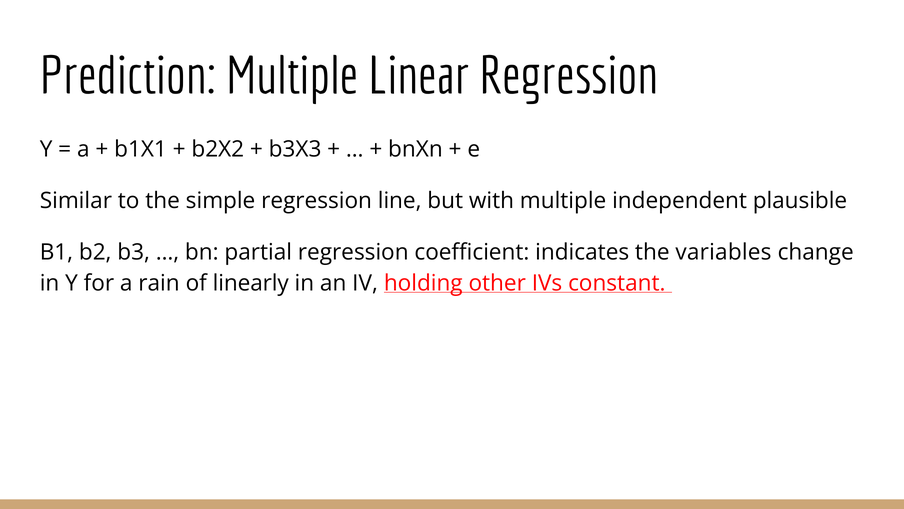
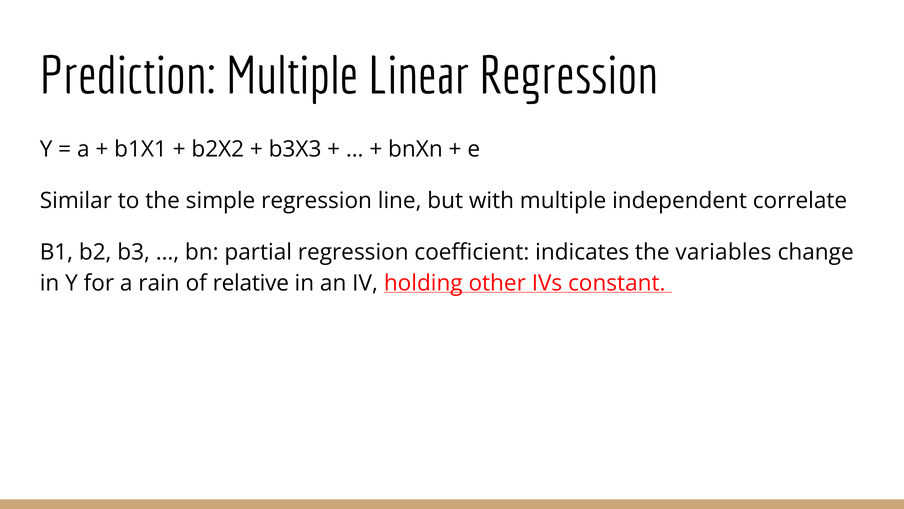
plausible: plausible -> correlate (800, 201)
linearly: linearly -> relative (251, 283)
